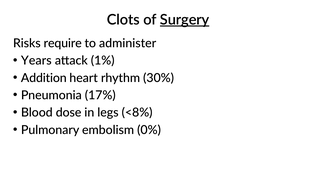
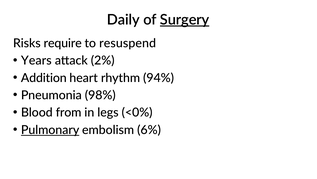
Clots: Clots -> Daily (123, 20)
administer: administer -> resuspend (128, 43)
1%: 1% -> 2% (103, 60)
30%: 30% -> 94% (159, 78)
17%: 17% -> 98% (100, 95)
dose: dose -> from (69, 112)
<8%: <8% -> <0% (137, 112)
Pulmonary underline: none -> present (50, 130)
0%: 0% -> 6% (149, 130)
